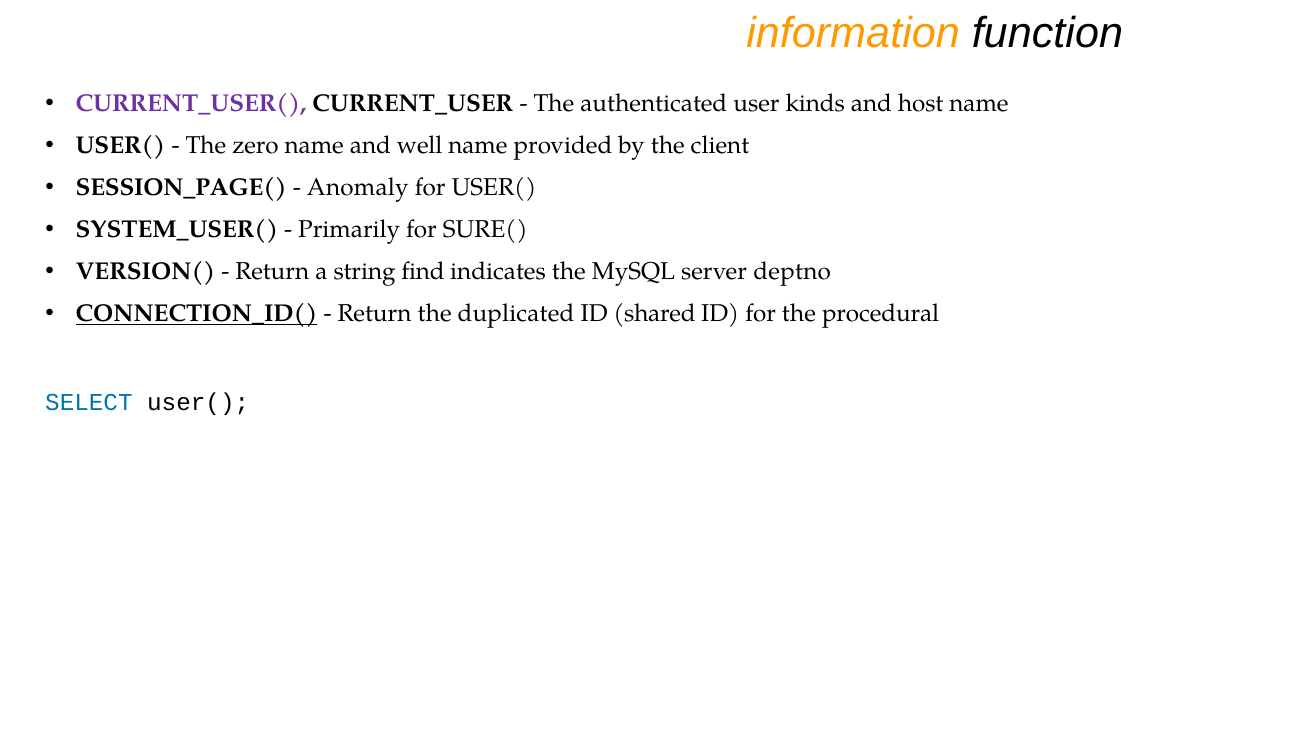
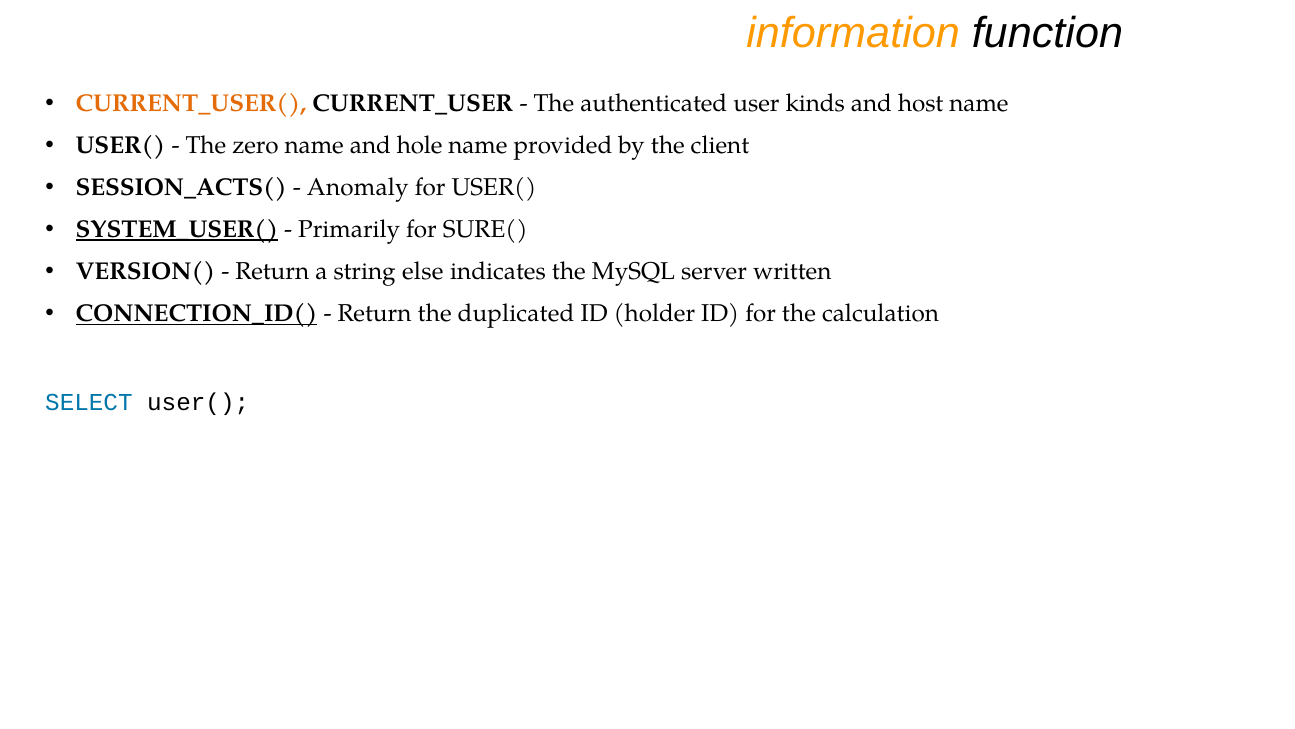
CURRENT_USER( colour: purple -> orange (191, 103)
well: well -> hole (420, 145)
SESSION_PAGE(: SESSION_PAGE( -> SESSION_ACTS( (181, 187)
SYSTEM_USER( underline: none -> present (177, 230)
find: find -> else (423, 272)
deptno: deptno -> written (792, 272)
shared: shared -> holder (654, 314)
procedural: procedural -> calculation (881, 314)
